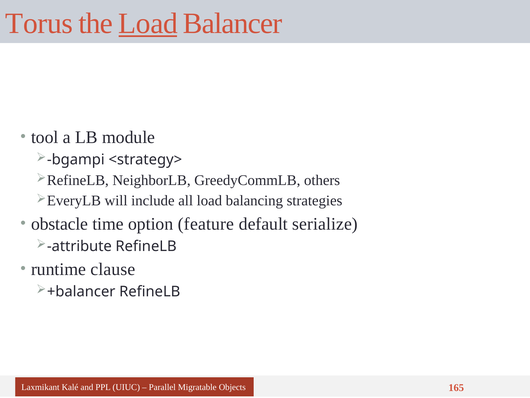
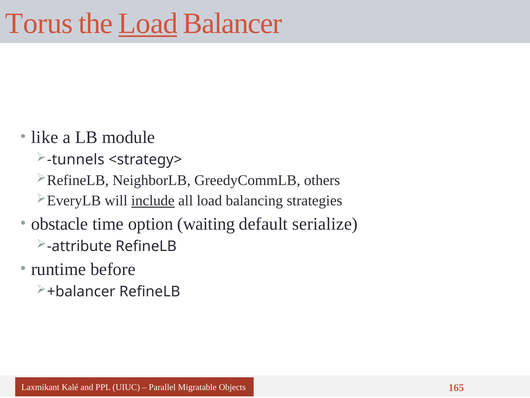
tool: tool -> like (45, 137)
bgampi: bgampi -> tunnels (76, 159)
include underline: none -> present (153, 201)
feature: feature -> waiting (206, 224)
clause: clause -> before (113, 269)
